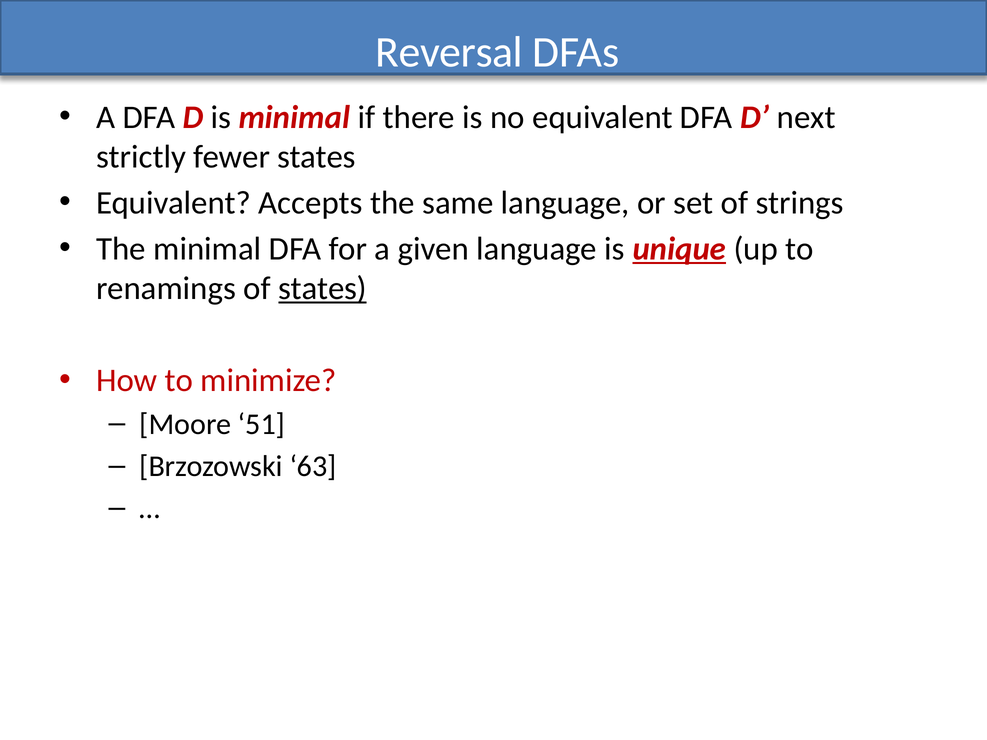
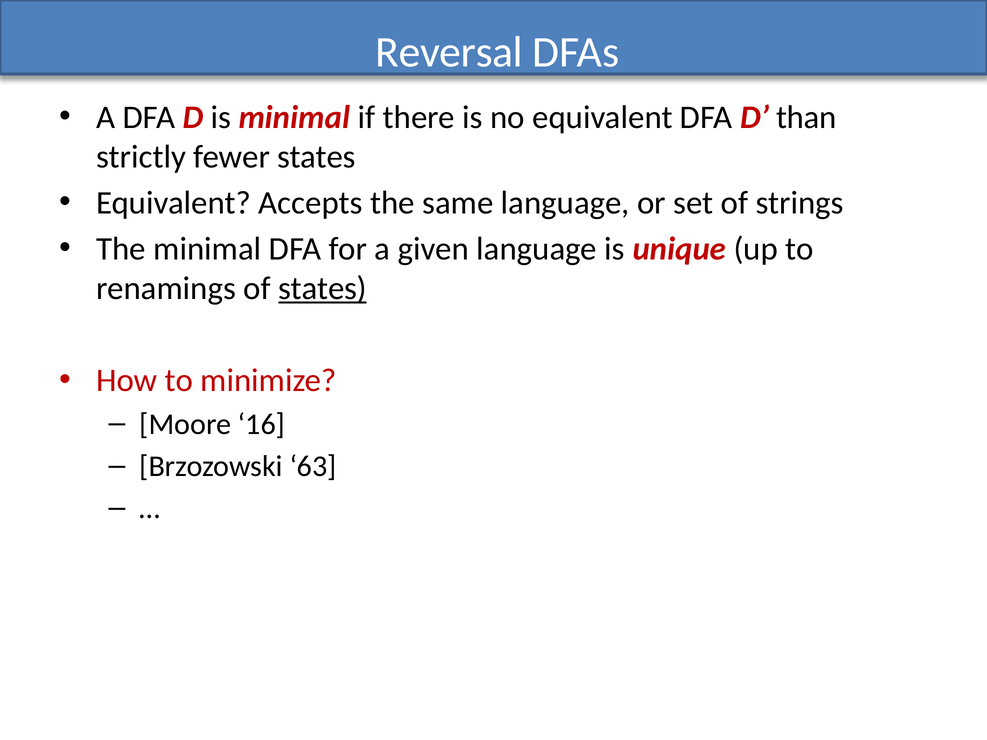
next: next -> than (806, 117)
unique underline: present -> none (679, 249)
51: 51 -> 16 (261, 424)
